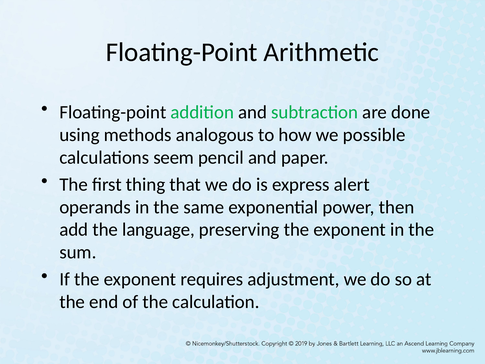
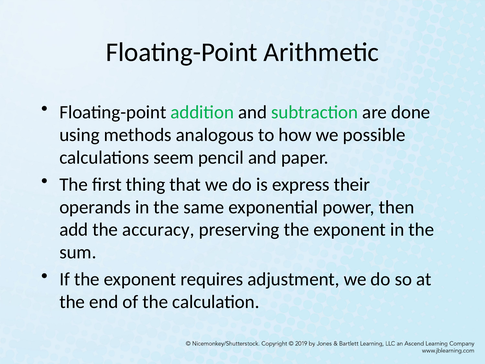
alert: alert -> their (352, 184)
language: language -> accuracy (158, 230)
